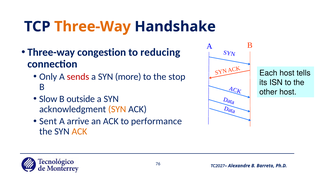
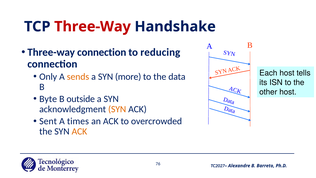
Three-Way colour: orange -> red (93, 27)
Three-way congestion: congestion -> connection (102, 52)
sends colour: red -> orange (78, 77)
stop: stop -> data (177, 77)
Slow: Slow -> Byte (48, 99)
arrive: arrive -> times (78, 121)
performance: performance -> overcrowded (156, 121)
